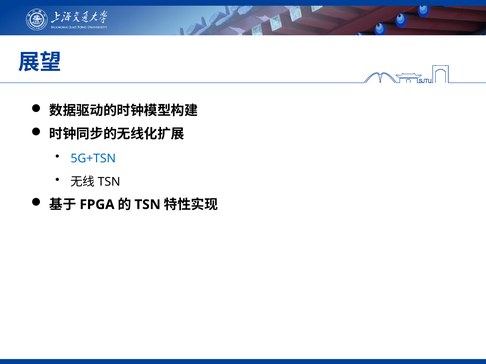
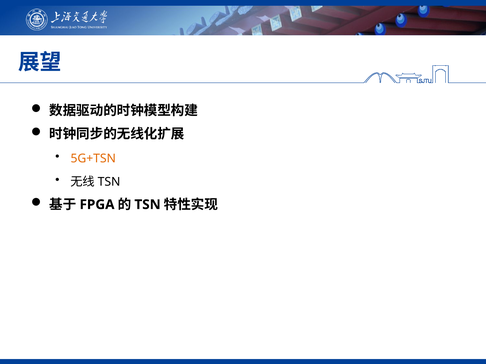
5G+TSN colour: blue -> orange (93, 159)
